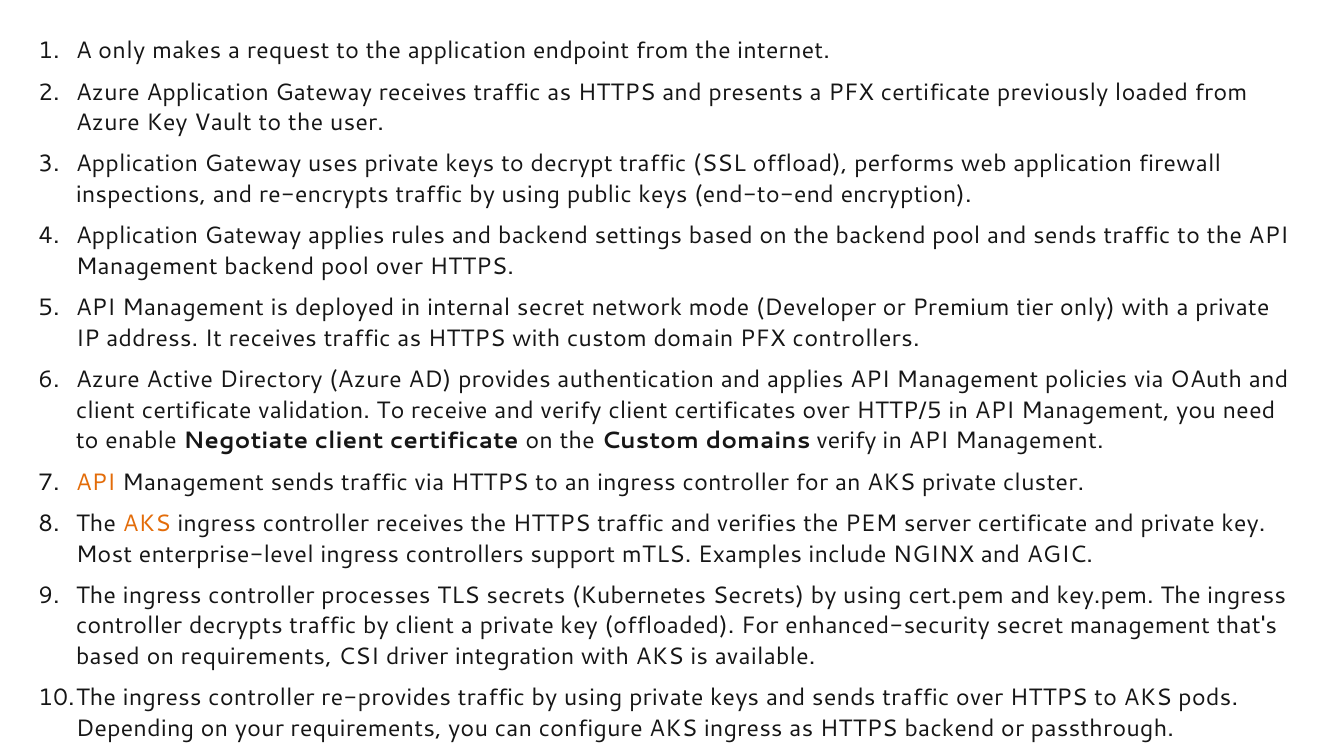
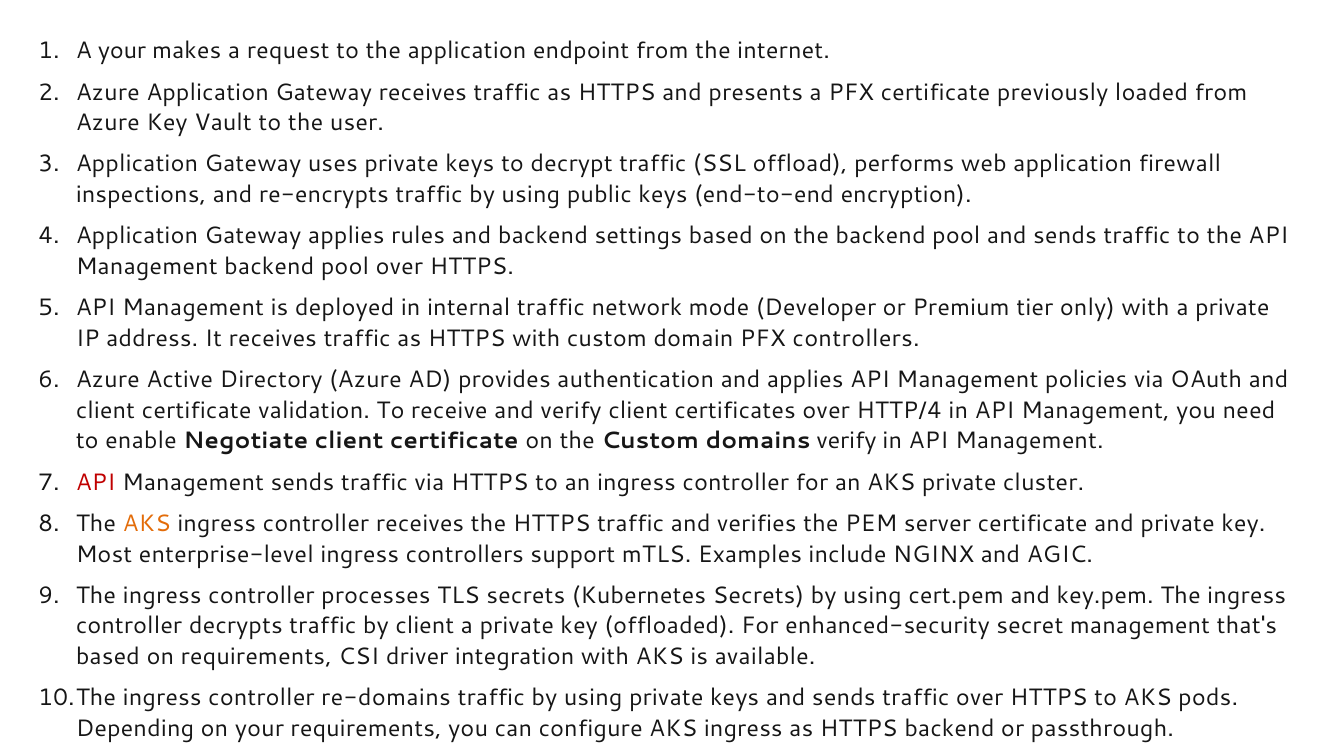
A only: only -> your (122, 51)
internal secret: secret -> traffic (551, 308)
HTTP/5: HTTP/5 -> HTTP/4 (899, 410)
API colour: orange -> red (96, 482)
re-provides: re-provides -> re-domains (386, 698)
